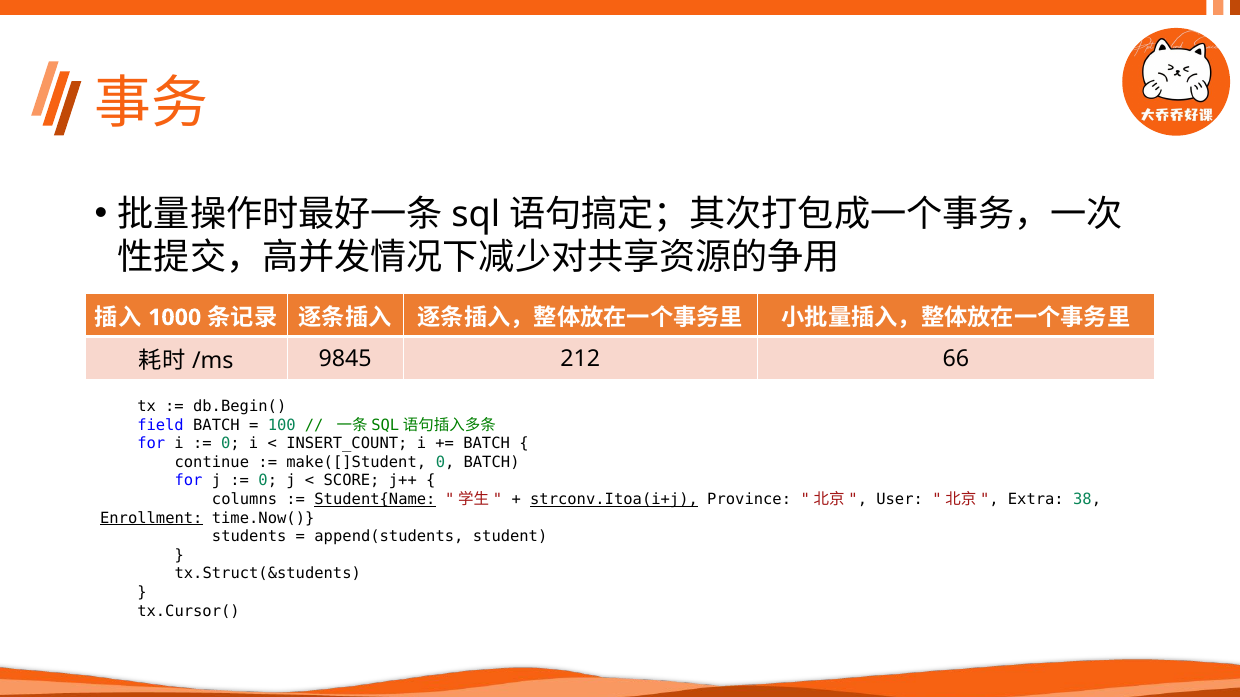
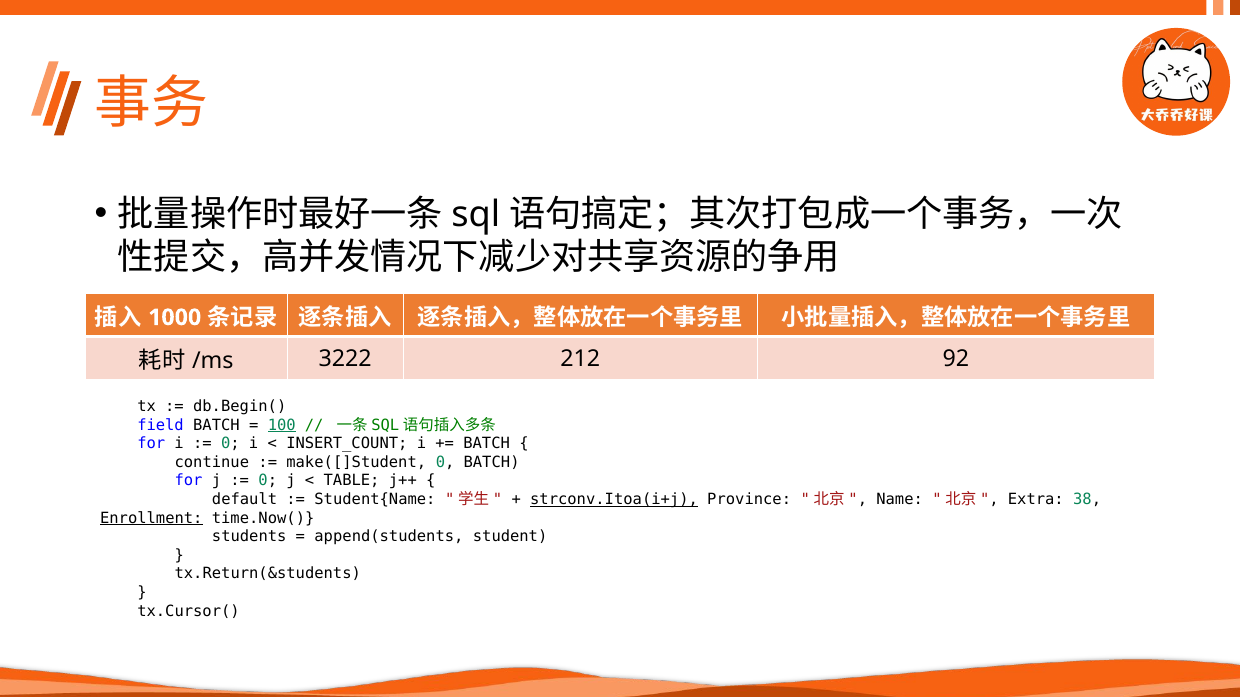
9845: 9845 -> 3222 (345, 359)
66: 66 -> 92 (956, 359)
100 underline: none -> present (282, 425)
SCORE: SCORE -> TABLE (352, 481)
columns: columns -> default (245, 500)
Student{Name underline: present -> none (375, 500)
User: User -> Name (900, 500)
tx.Struct(&students: tx.Struct(&students -> tx.Return(&students (268, 574)
